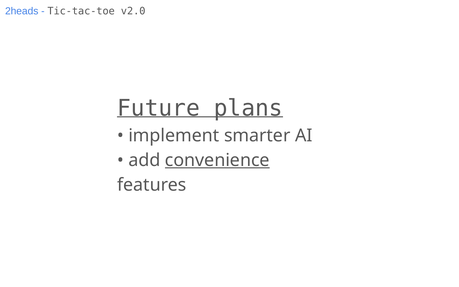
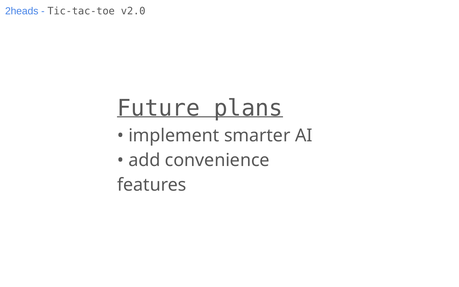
convenience underline: present -> none (217, 160)
